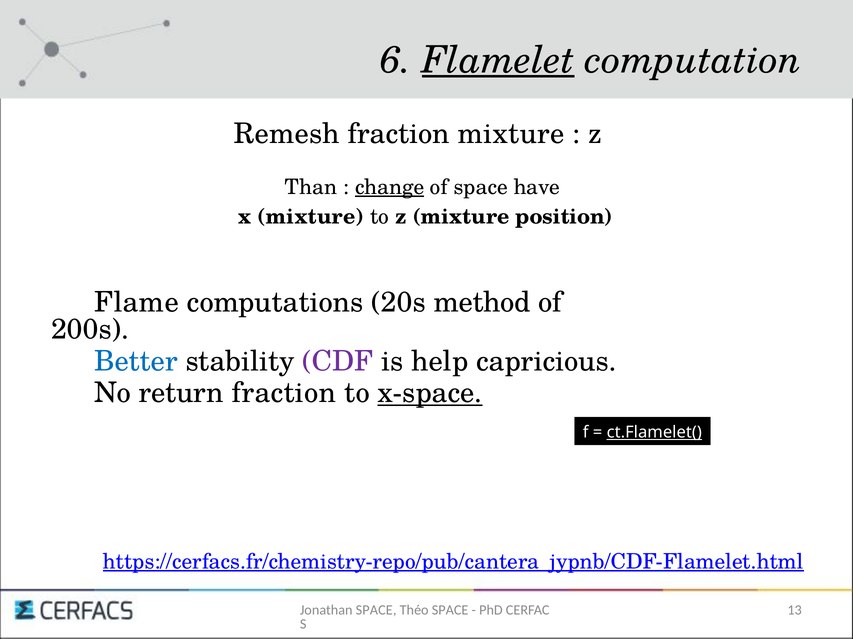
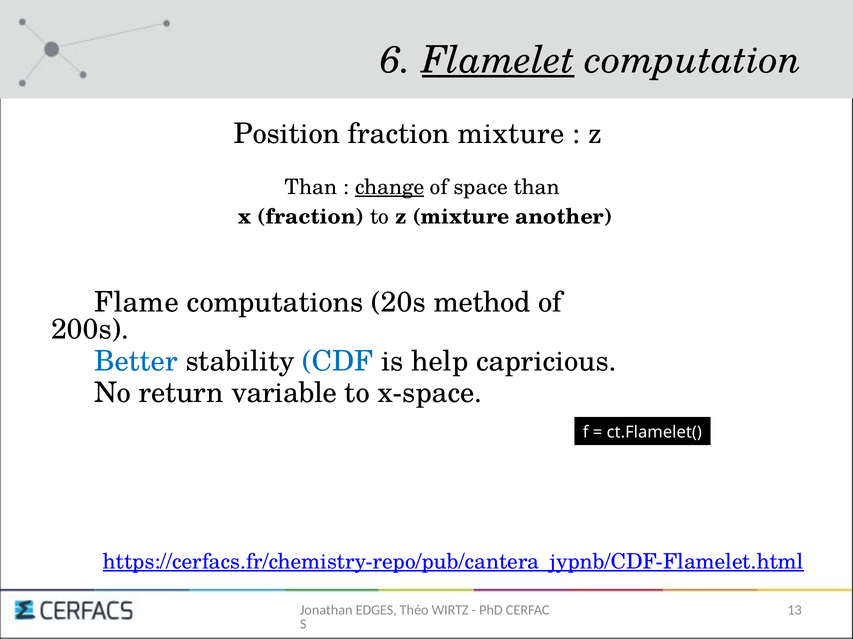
Remesh: Remesh -> Position (287, 134)
space have: have -> than (537, 187)
x mixture: mixture -> fraction (311, 217)
position: position -> another (564, 217)
CDF colour: purple -> blue (338, 362)
return fraction: fraction -> variable (284, 393)
x-space underline: present -> none (430, 393)
ct.Flamelet( underline: present -> none (654, 433)
Jonathan SPACE: SPACE -> EDGES (376, 611)
Théo SPACE: SPACE -> WIRTZ (450, 611)
